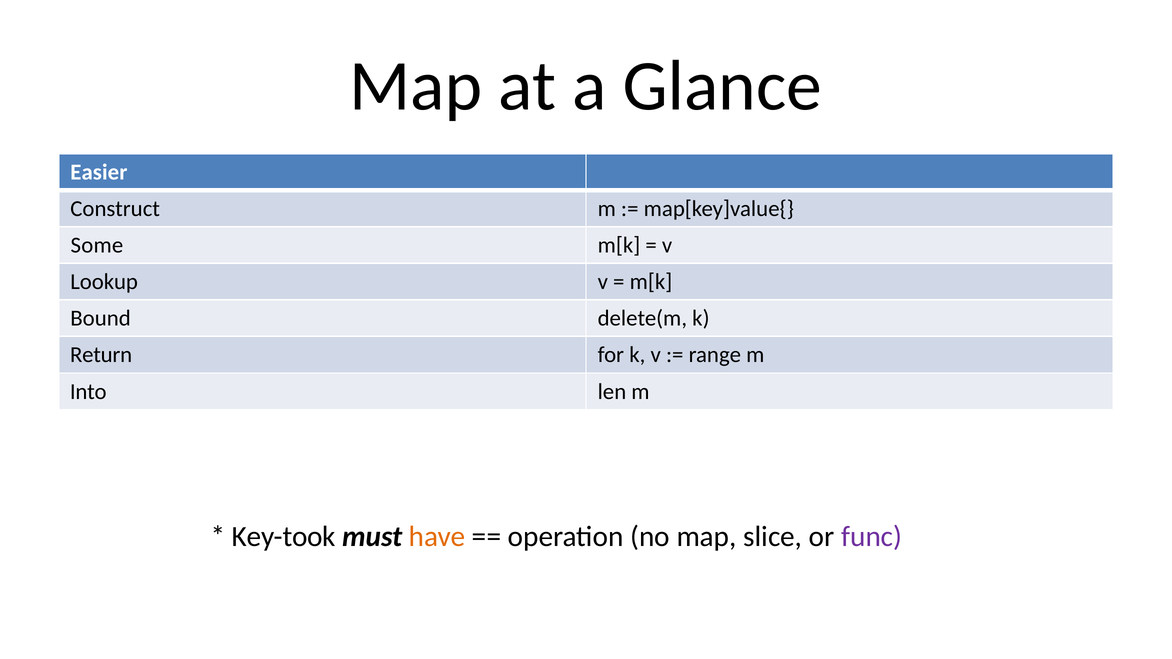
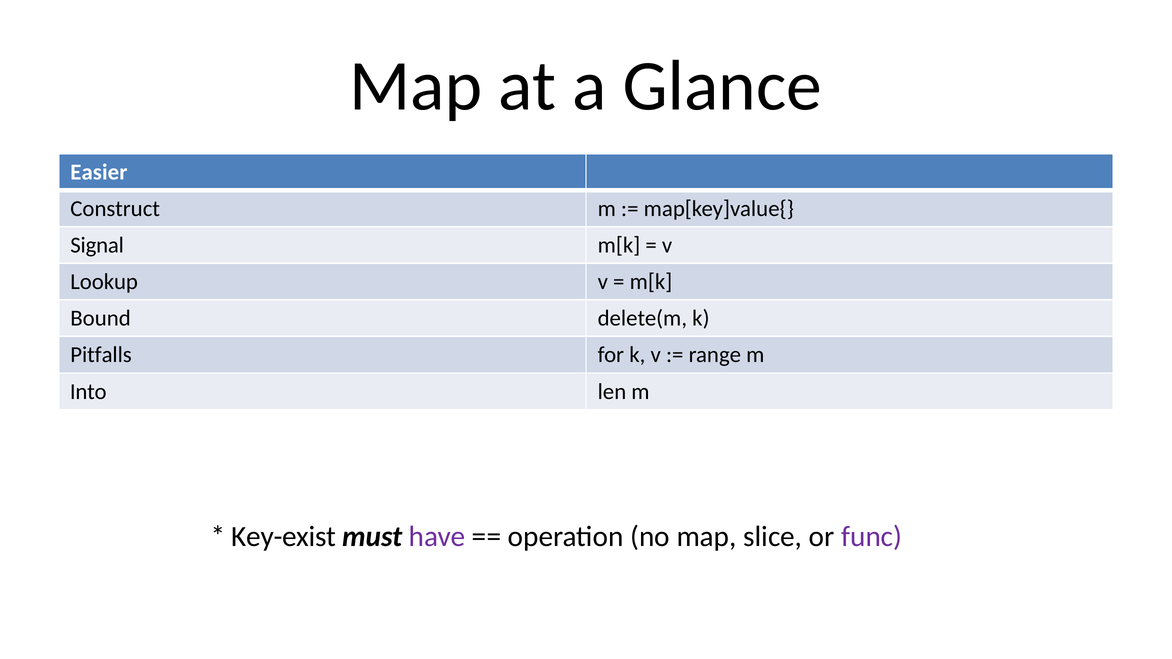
Some: Some -> Signal (97, 245)
Return: Return -> Pitfalls (101, 355)
Key-took: Key-took -> Key-exist (284, 537)
have colour: orange -> purple (437, 537)
